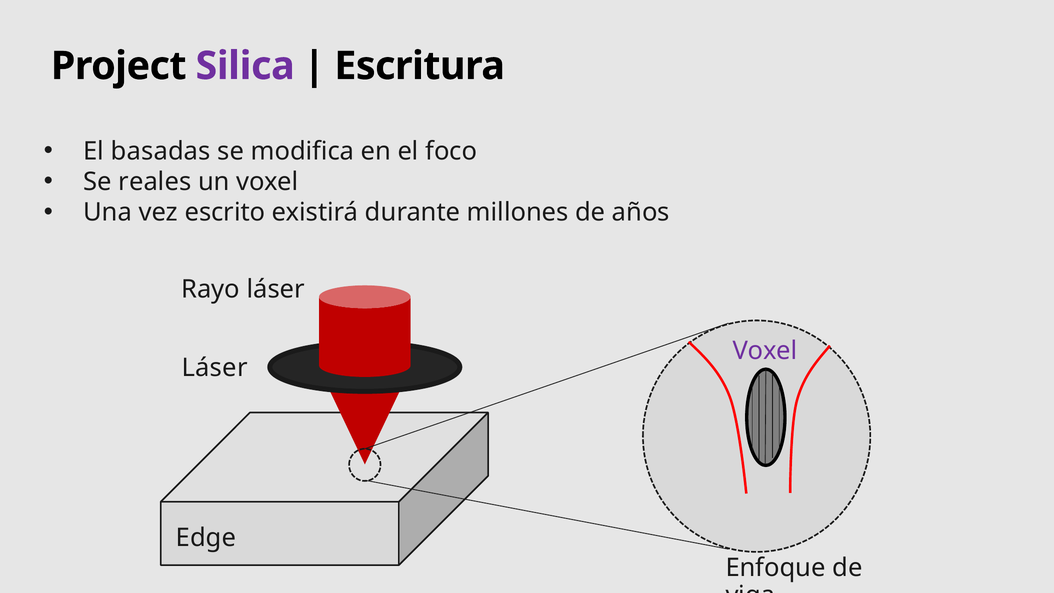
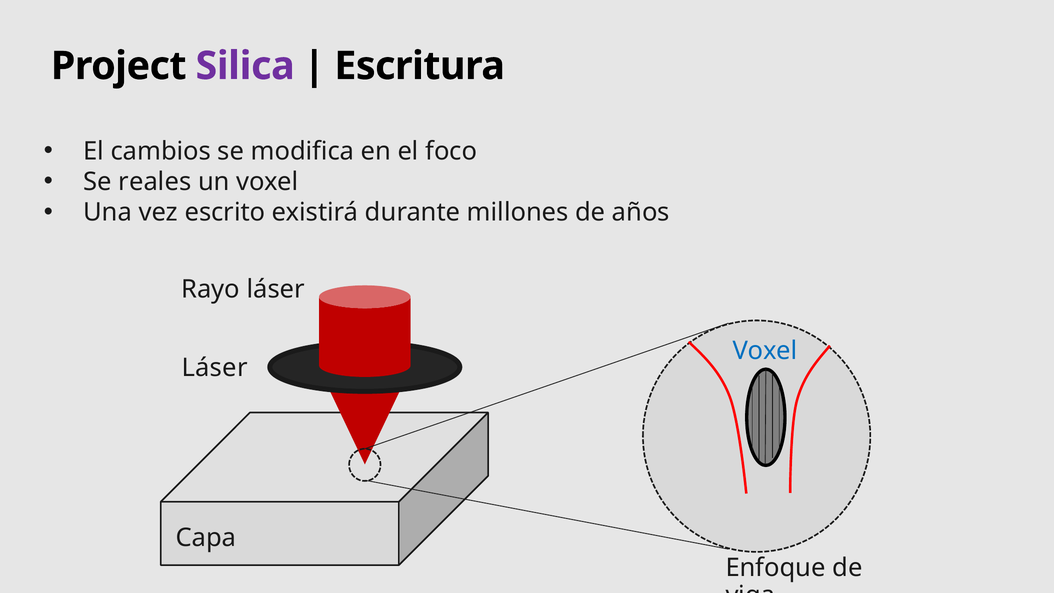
basadas: basadas -> cambios (161, 151)
Voxel colour: purple -> blue (765, 351)
Edge: Edge -> Capa (206, 538)
